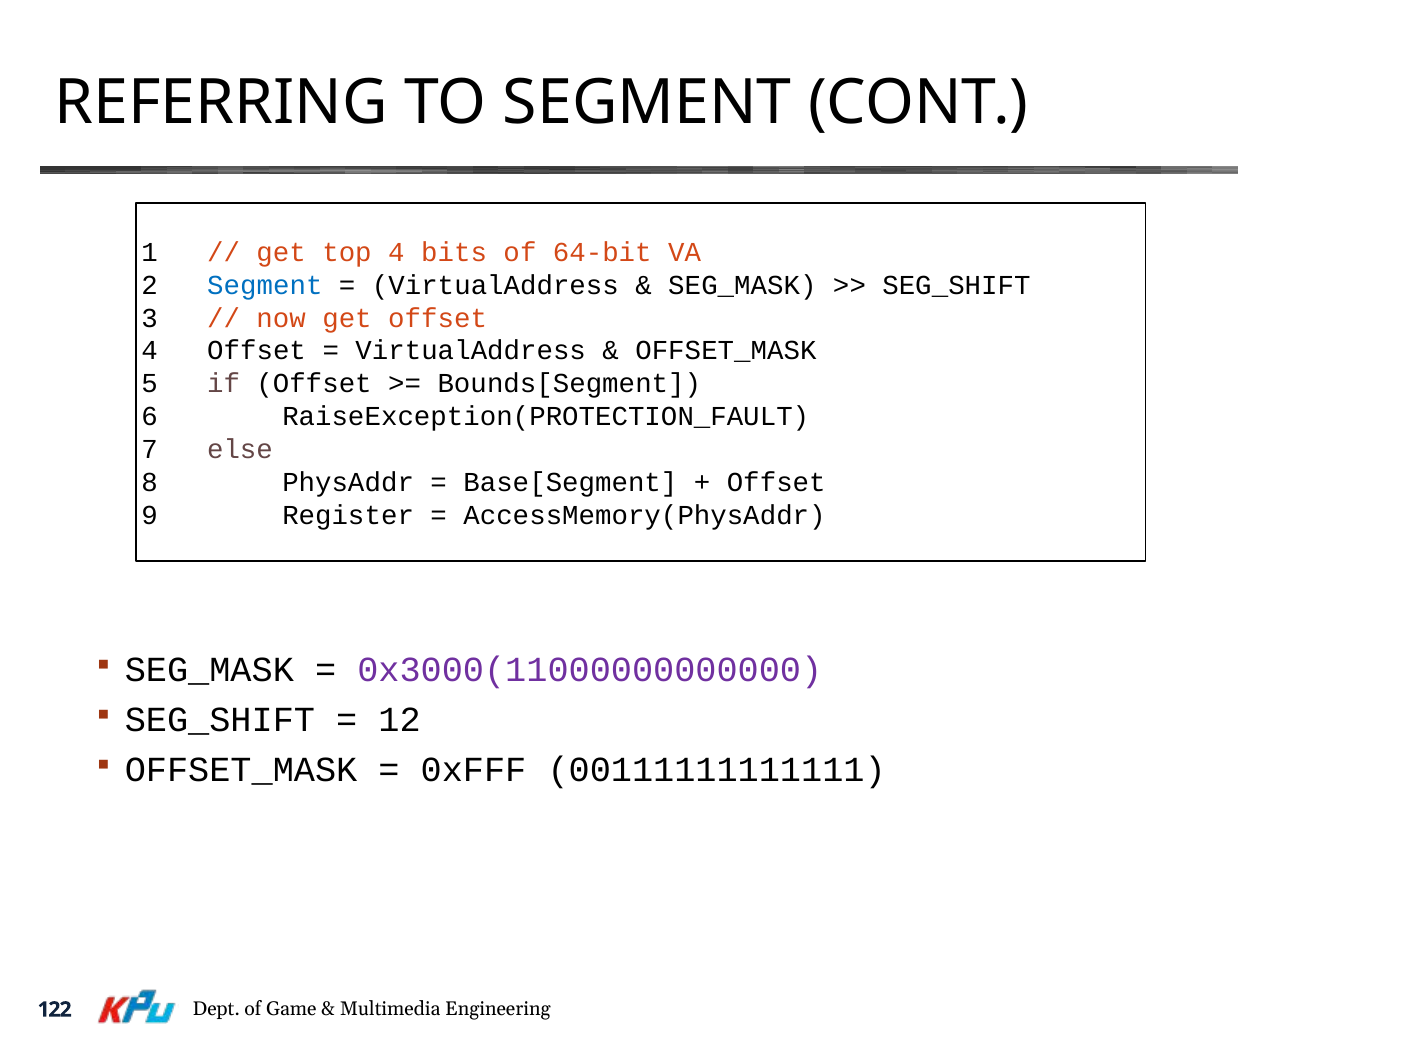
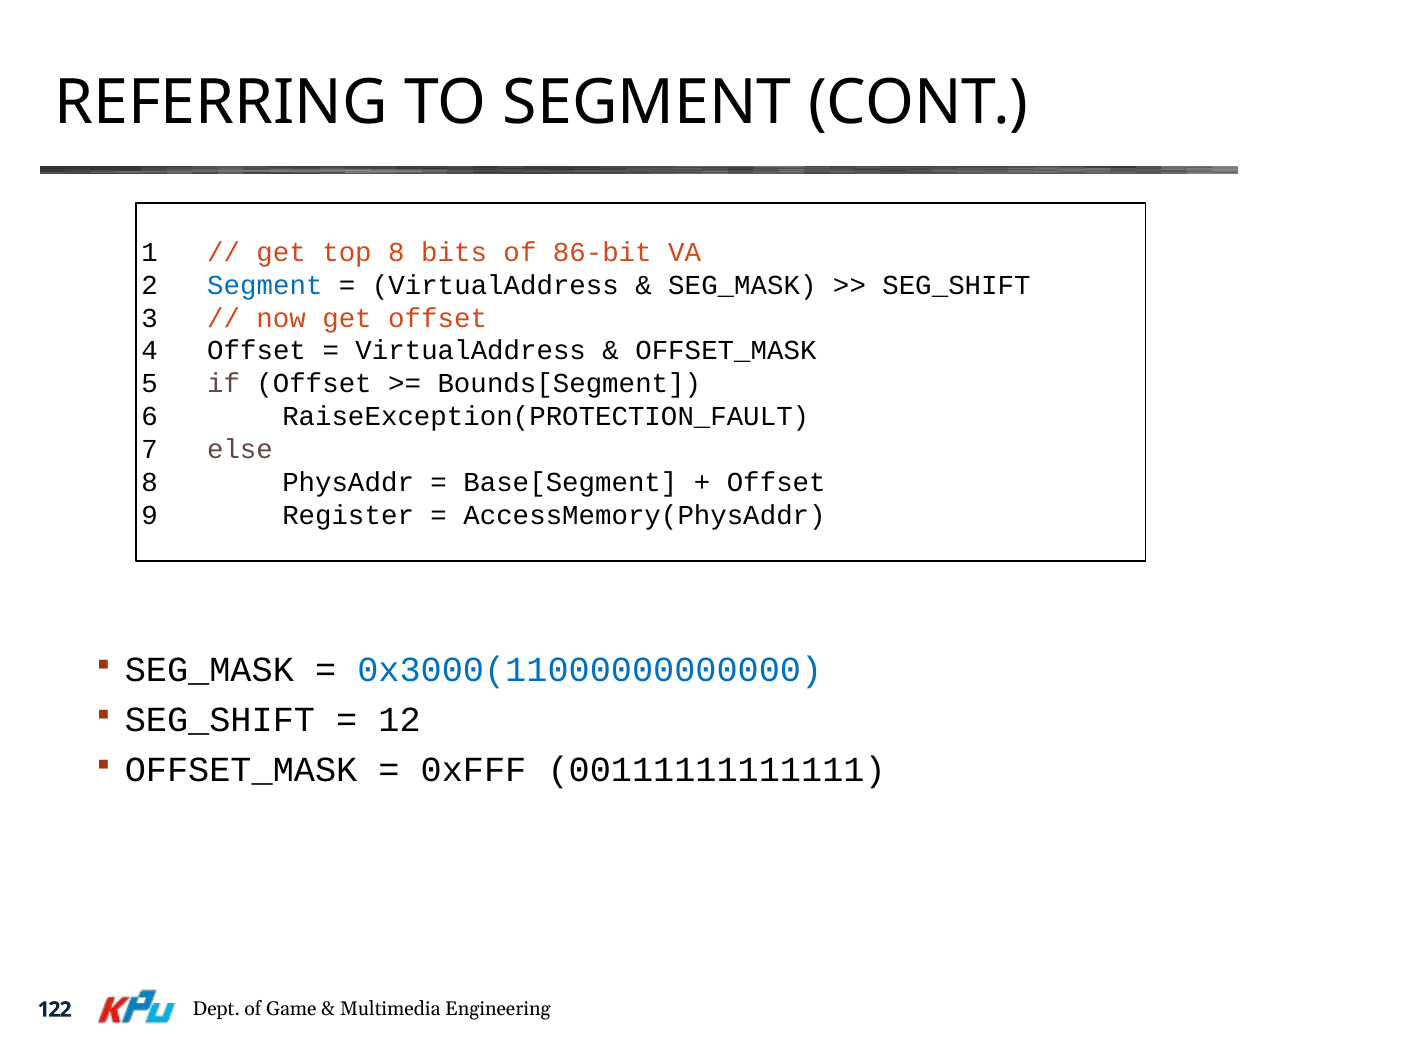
top 4: 4 -> 8 (396, 252)
64-bit: 64-bit -> 86-bit (602, 252)
0x3000(11000000000000 colour: purple -> blue (590, 670)
